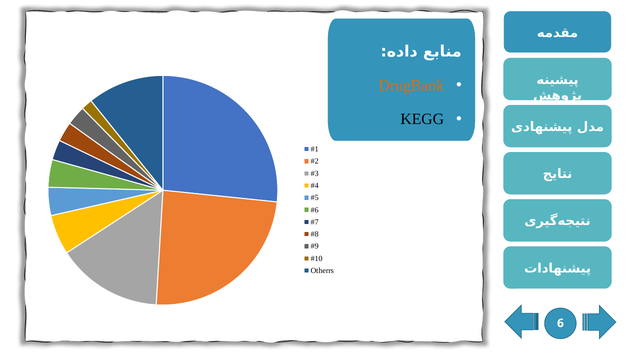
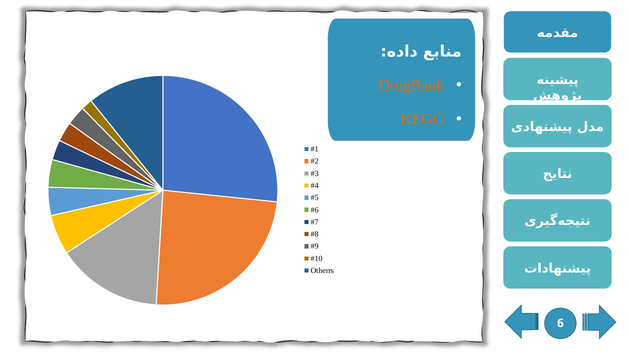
KEGG colour: black -> orange (422, 119)
